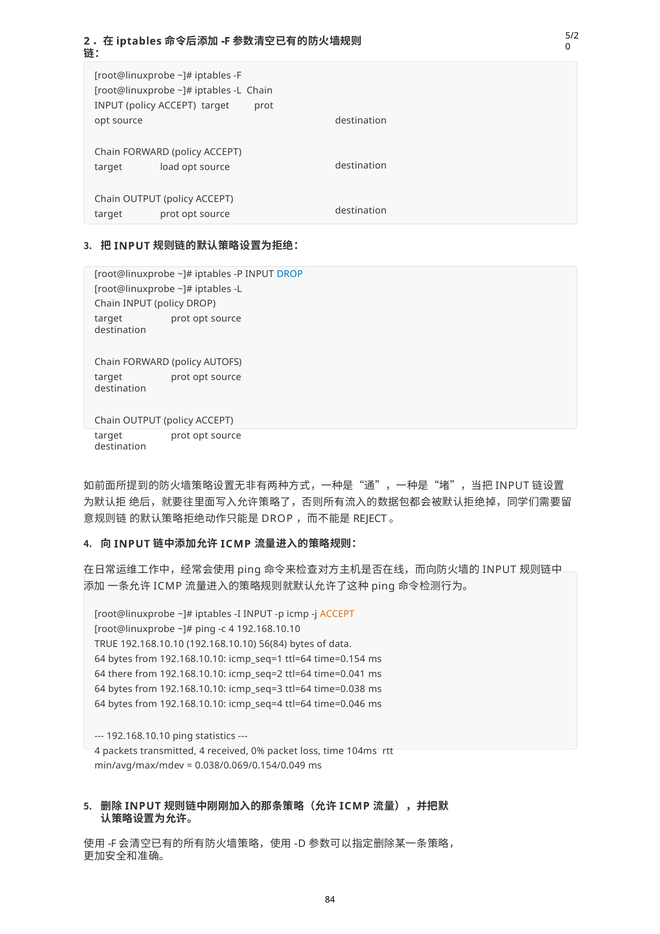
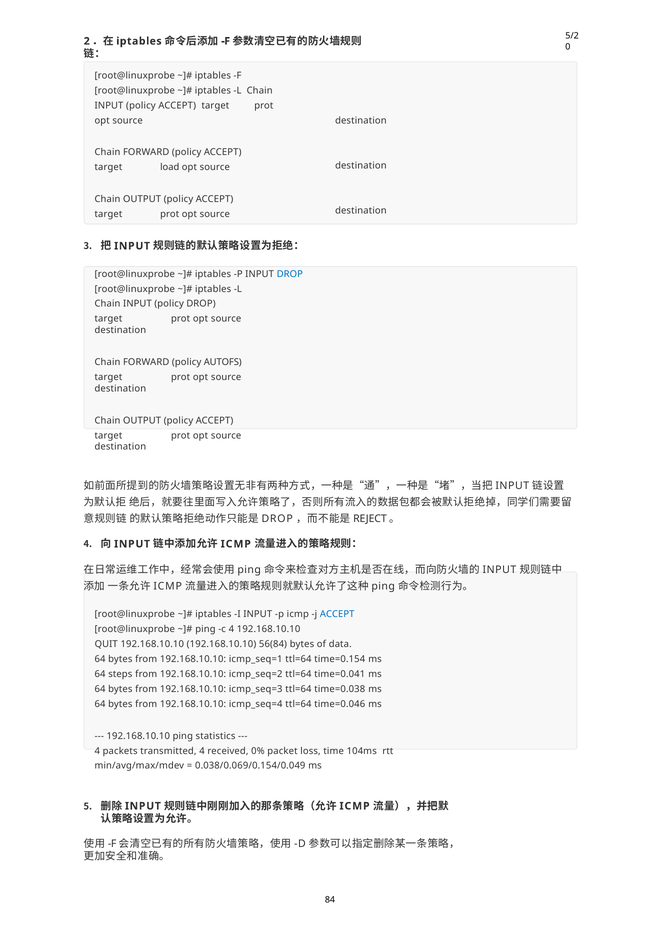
ACCEPT colour: orange -> blue (337, 614)
TRUE: TRUE -> QUIT (106, 644)
there: there -> steps (120, 674)
